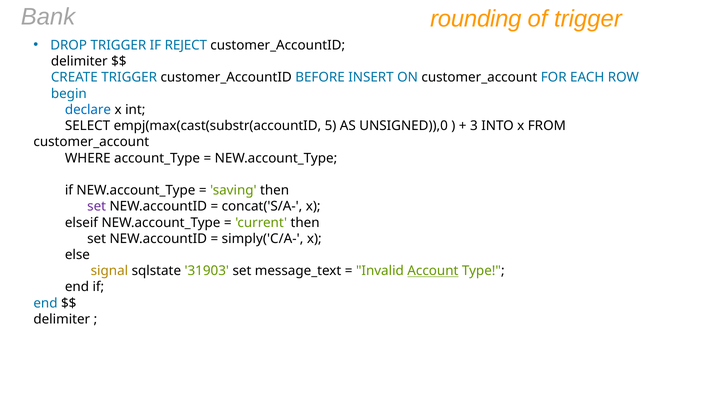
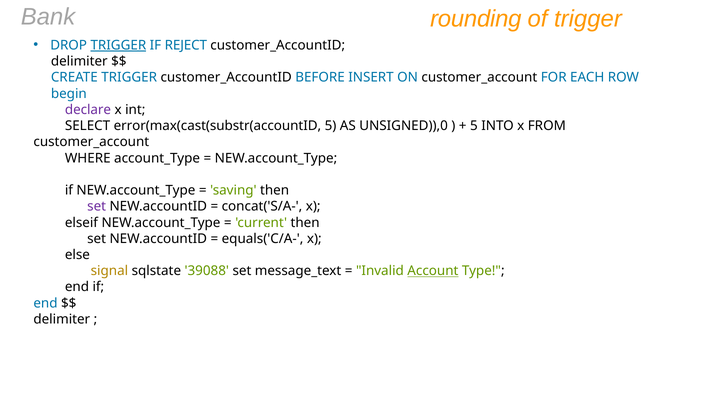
TRIGGER underline: none -> present (118, 45)
declare colour: blue -> purple (88, 110)
empj(max(cast(substr(accountID: empj(max(cast(substr(accountID -> error(max(cast(substr(accountID (217, 126)
3: 3 -> 5 (474, 126)
simply('C/A-: simply('C/A- -> equals('C/A- (263, 239)
31903: 31903 -> 39088 (207, 271)
